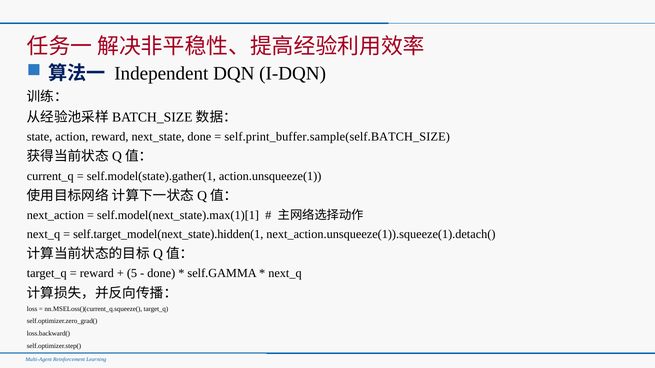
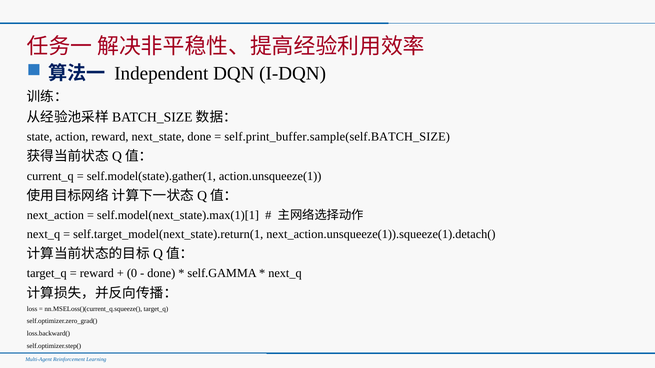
self.target_model(next_state).hidden(1: self.target_model(next_state).hidden(1 -> self.target_model(next_state).return(1 (168, 234)
5: 5 -> 0 (132, 274)
